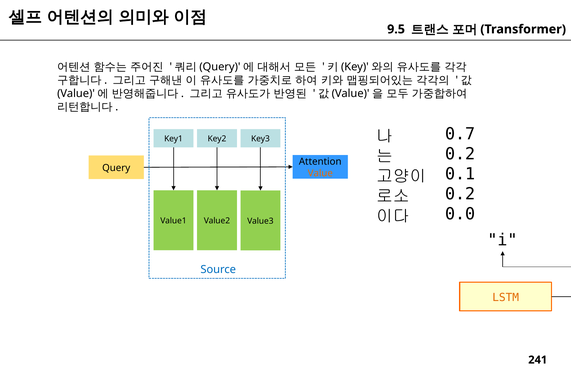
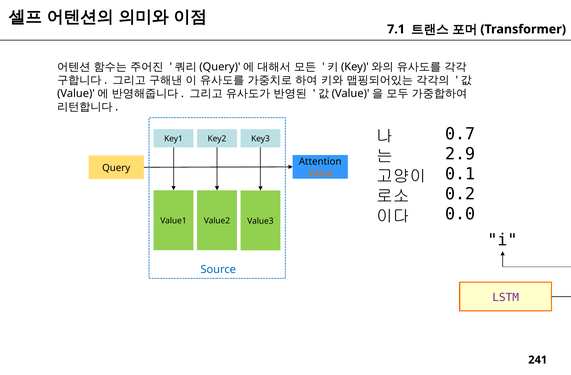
9.5: 9.5 -> 7.1 (396, 29)
0.2: 0.2 -> 2.9 (460, 154)
LSTM colour: orange -> purple (506, 297)
